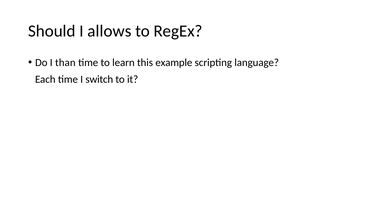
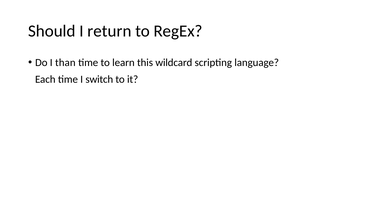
allows: allows -> return (109, 31)
example: example -> wildcard (174, 63)
